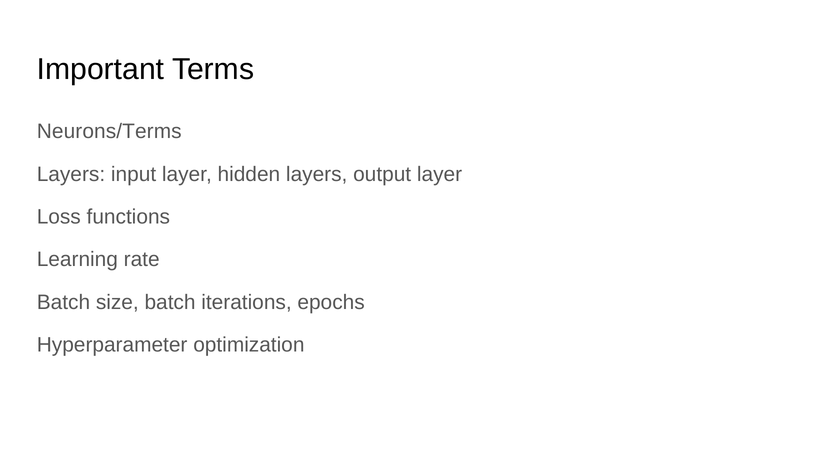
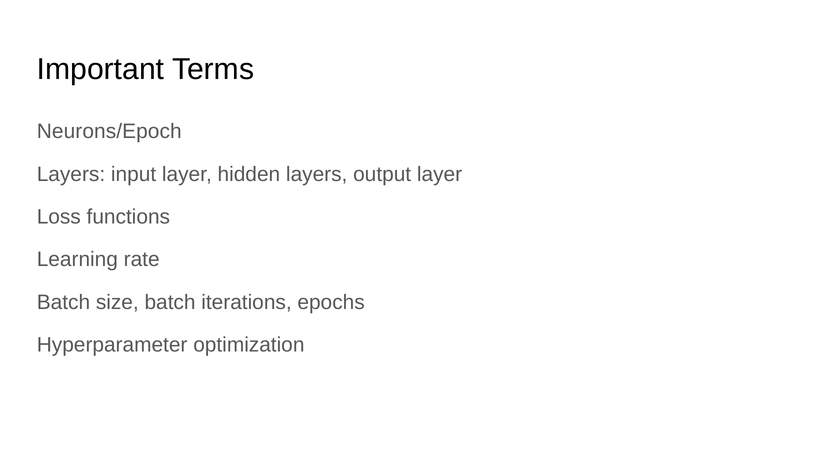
Neurons/Terms: Neurons/Terms -> Neurons/Epoch (109, 131)
